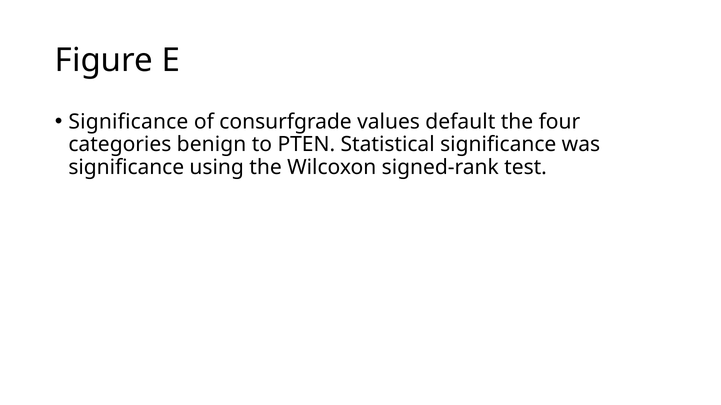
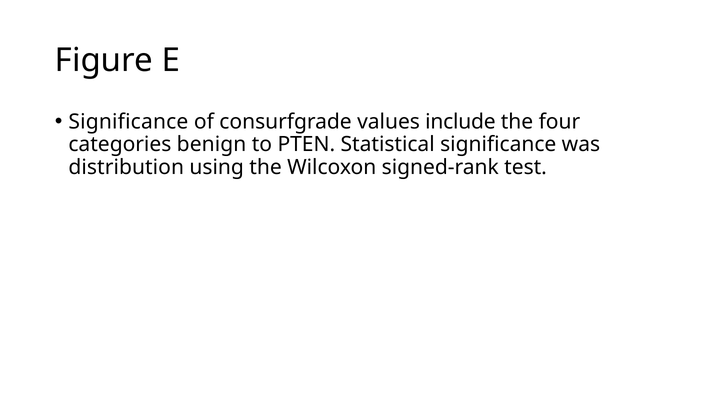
default: default -> include (460, 122)
significance: significance -> distribution (126, 167)
